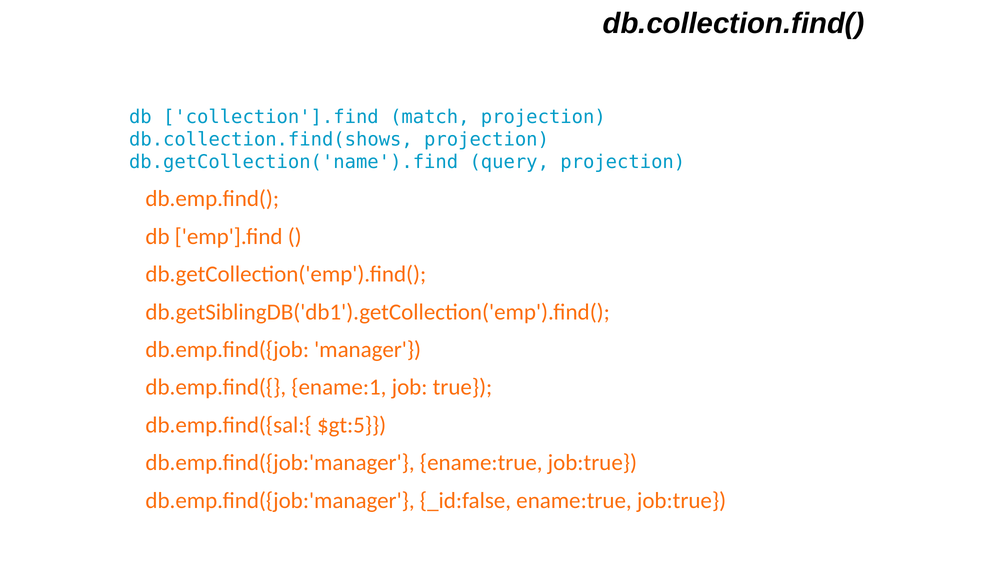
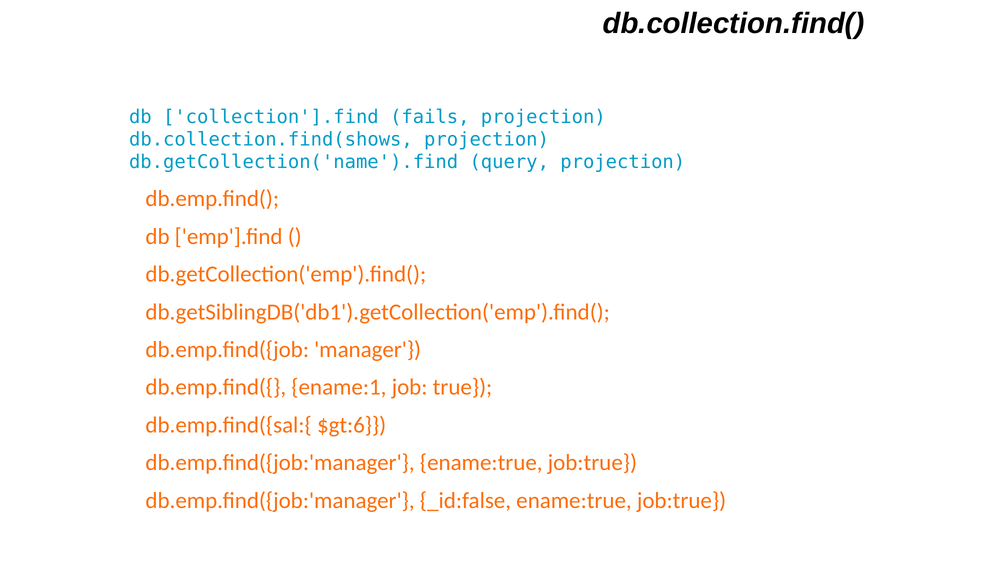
match: match -> fails (430, 117)
$gt:5: $gt:5 -> $gt:6 (352, 425)
